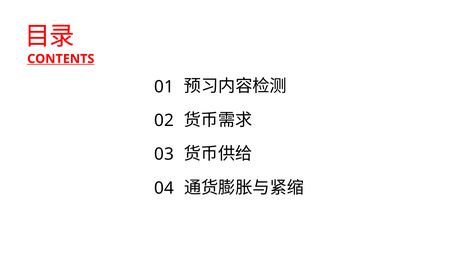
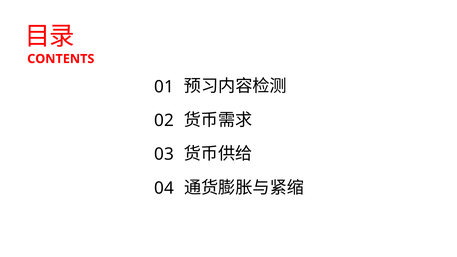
CONTENTS underline: present -> none (61, 59)
